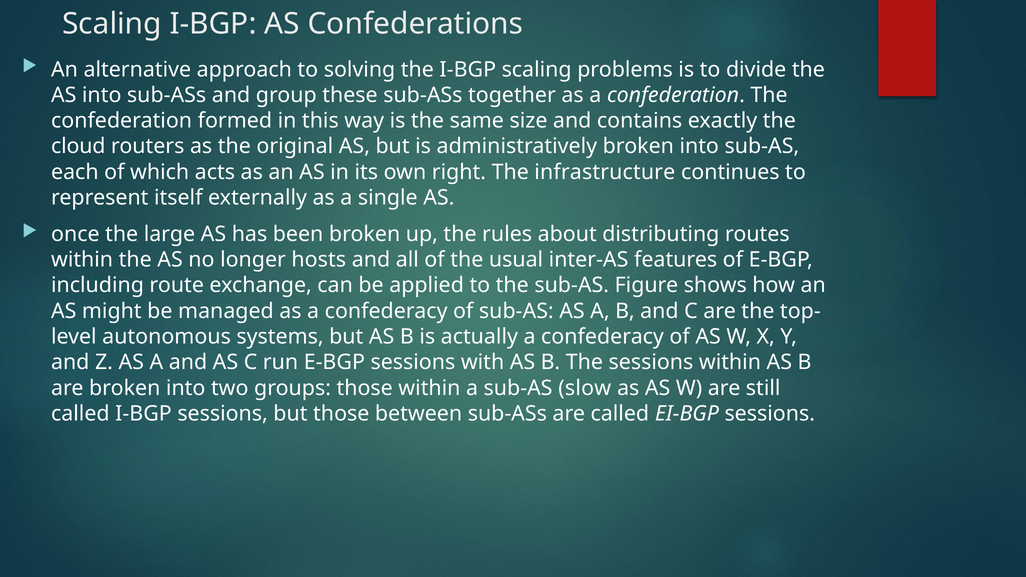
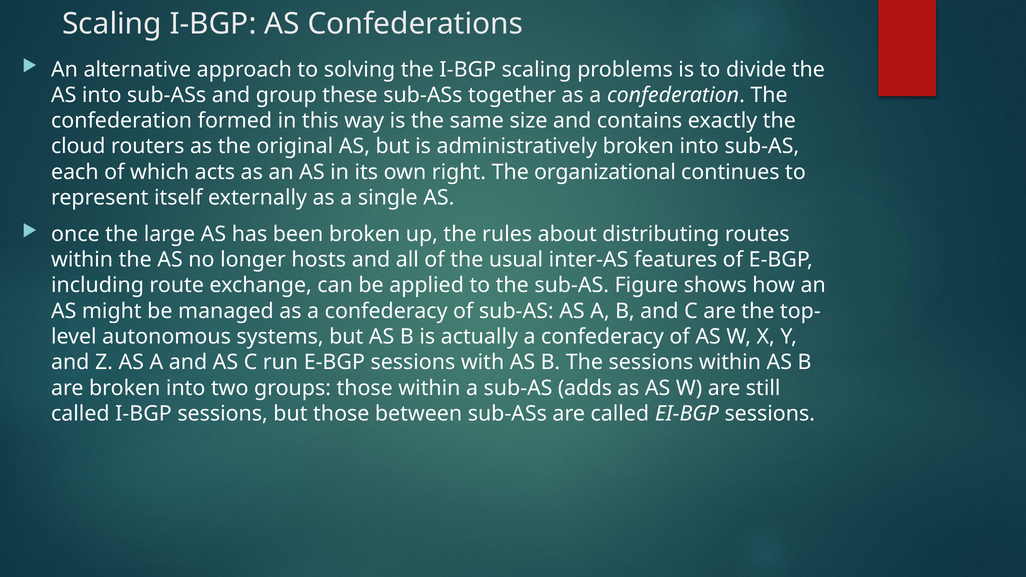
infrastructure: infrastructure -> organizational (605, 172)
slow: slow -> adds (585, 388)
